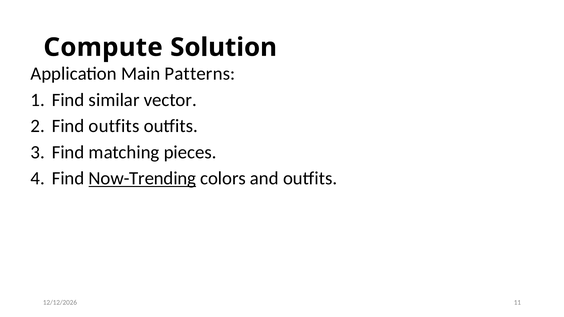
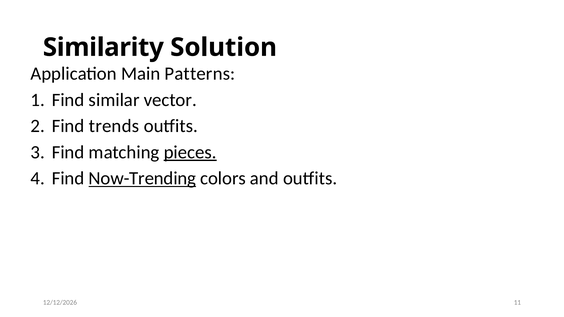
Compute: Compute -> Similarity (103, 47)
Find outfits: outfits -> trends (114, 126)
pieces underline: none -> present (190, 152)
